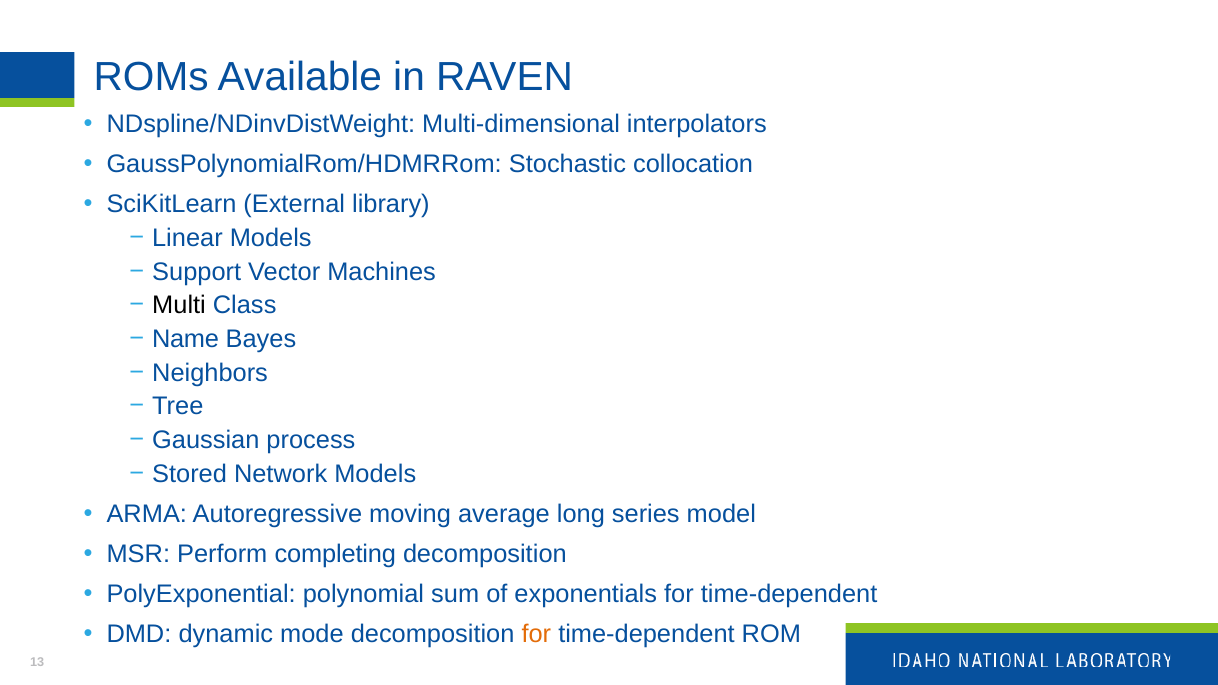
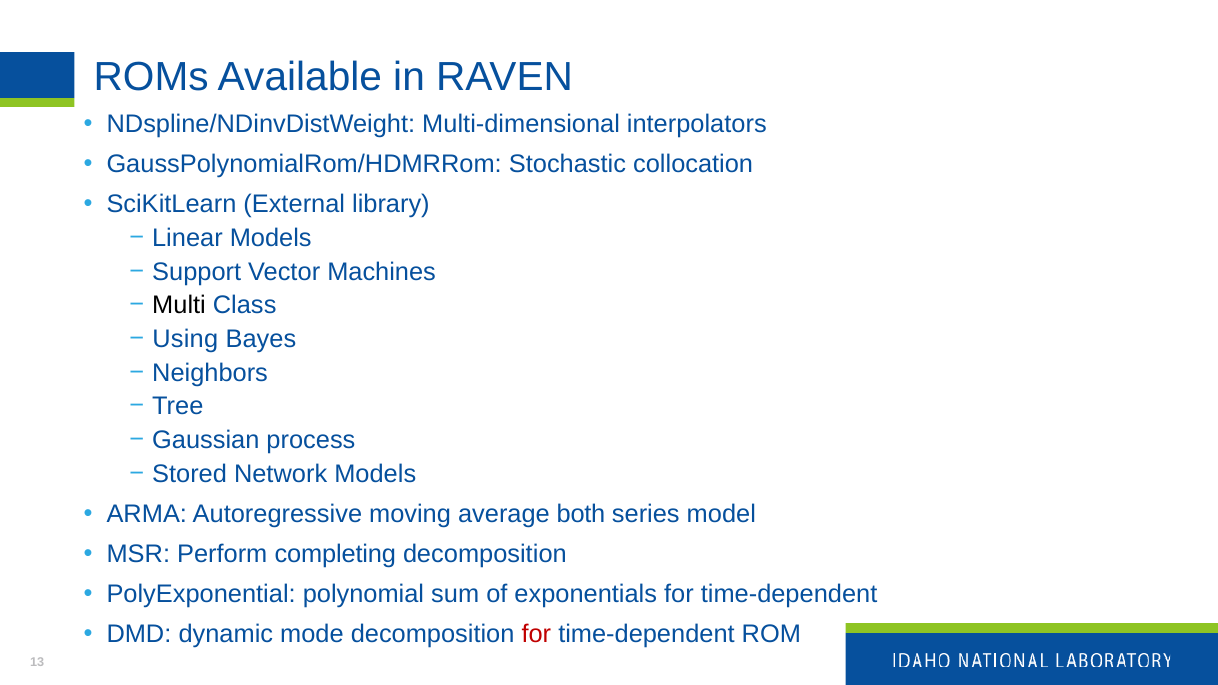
Name: Name -> Using (185, 339)
long: long -> both (581, 514)
for colour: orange -> red (536, 635)
